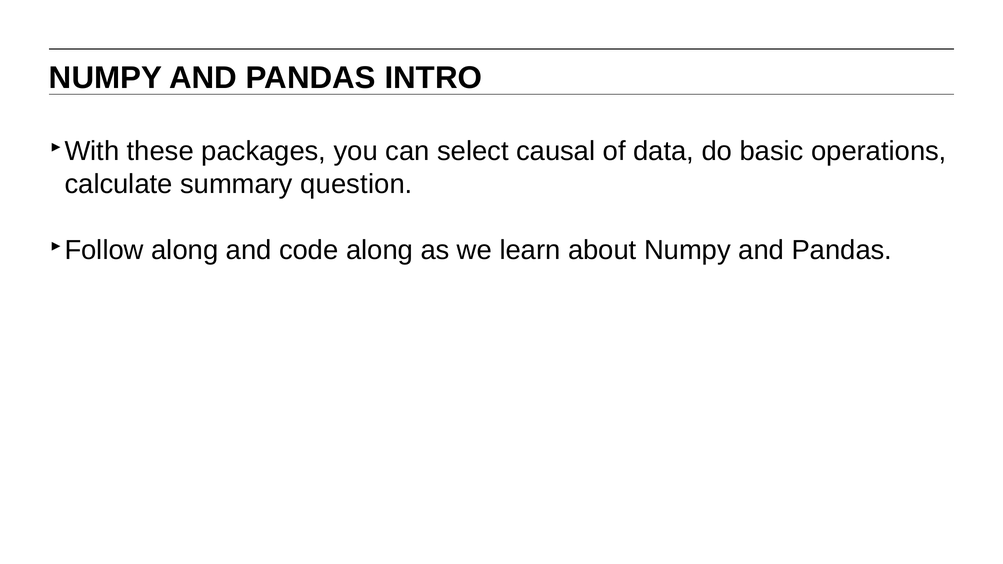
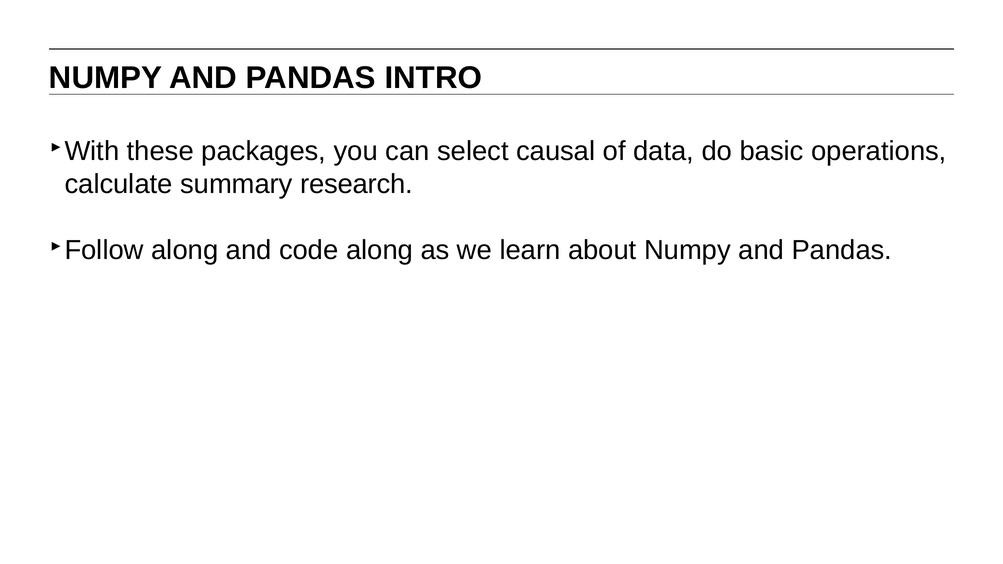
question: question -> research (357, 184)
